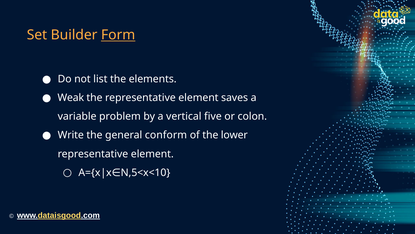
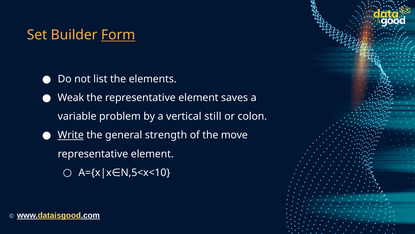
five: five -> still (213, 116)
Write underline: none -> present (71, 135)
conform: conform -> strength (166, 135)
lower: lower -> move (234, 135)
